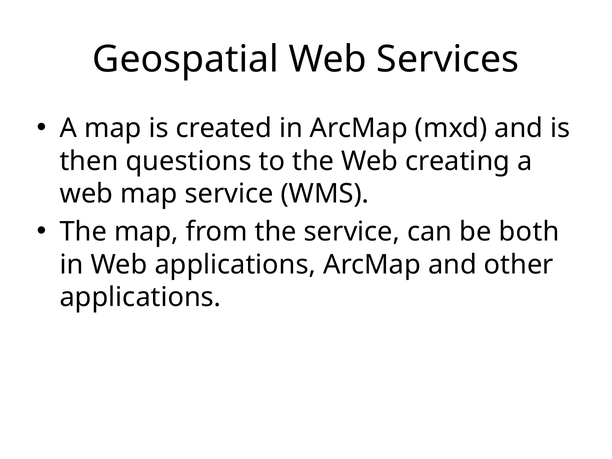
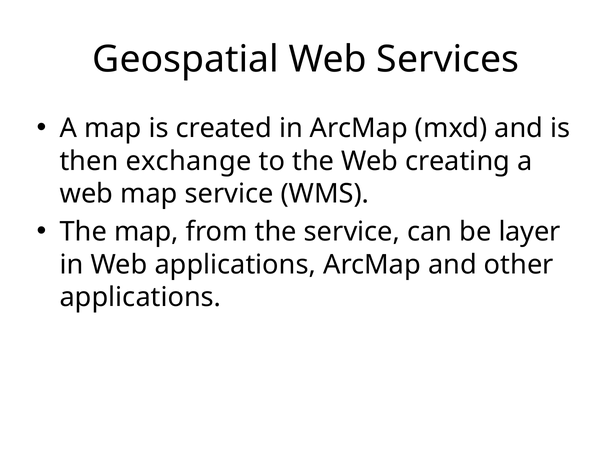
questions: questions -> exchange (189, 161)
both: both -> layer (530, 232)
